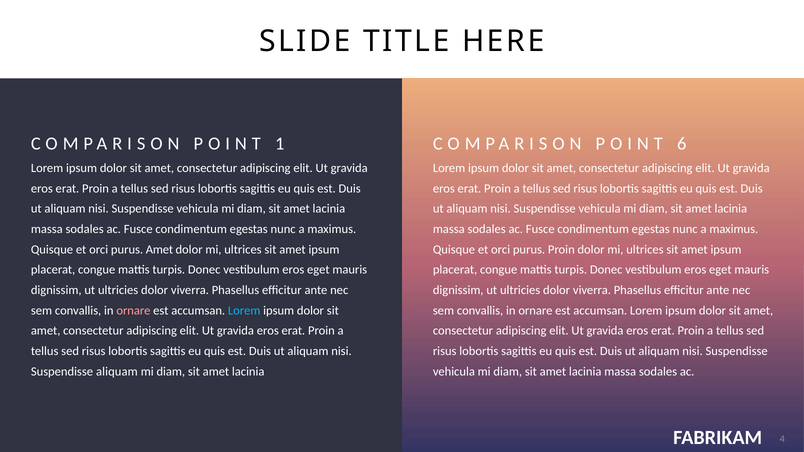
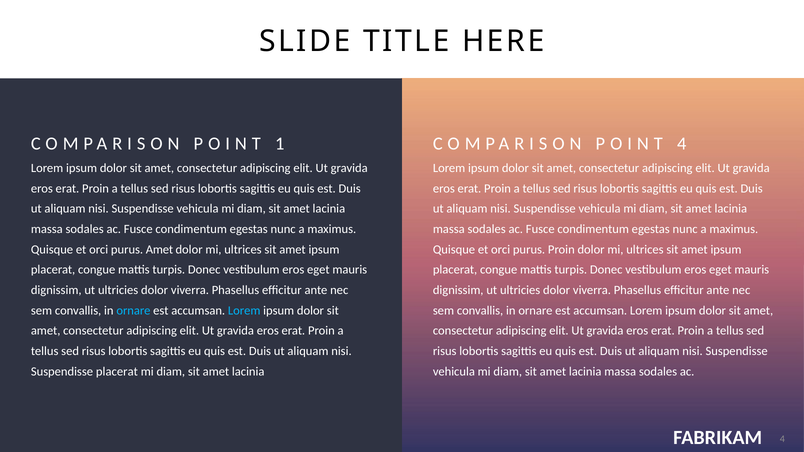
6: 6 -> 4 (682, 144)
ornare colour: pink -> light blue (133, 311)
Suspendisse aliquam: aliquam -> placerat (117, 372)
